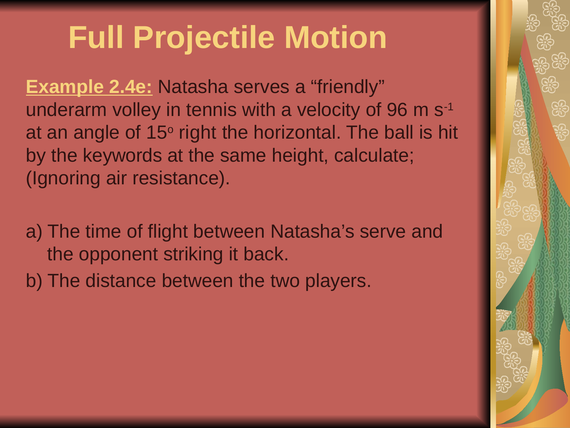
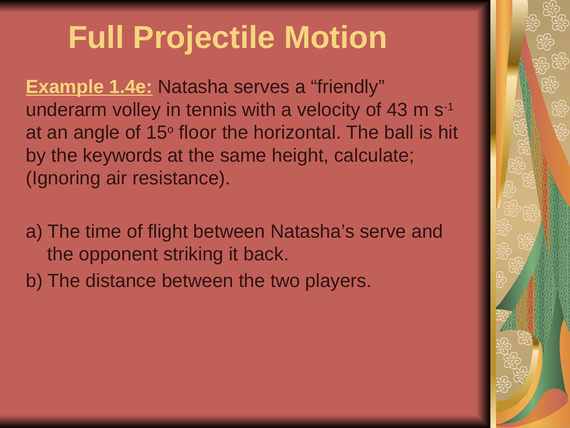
2.4e: 2.4e -> 1.4e (131, 87)
96: 96 -> 43 (397, 110)
right: right -> floor (198, 132)
